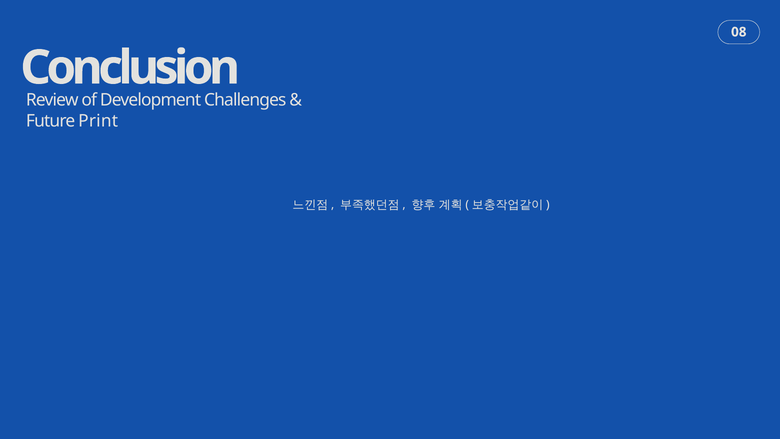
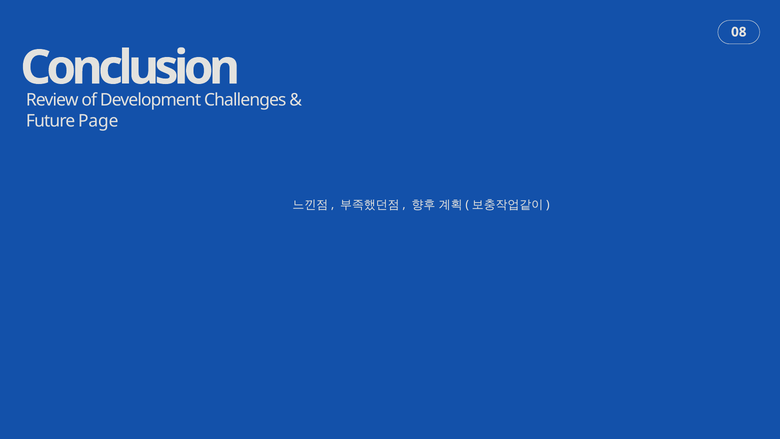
Print: Print -> Page (98, 121)
